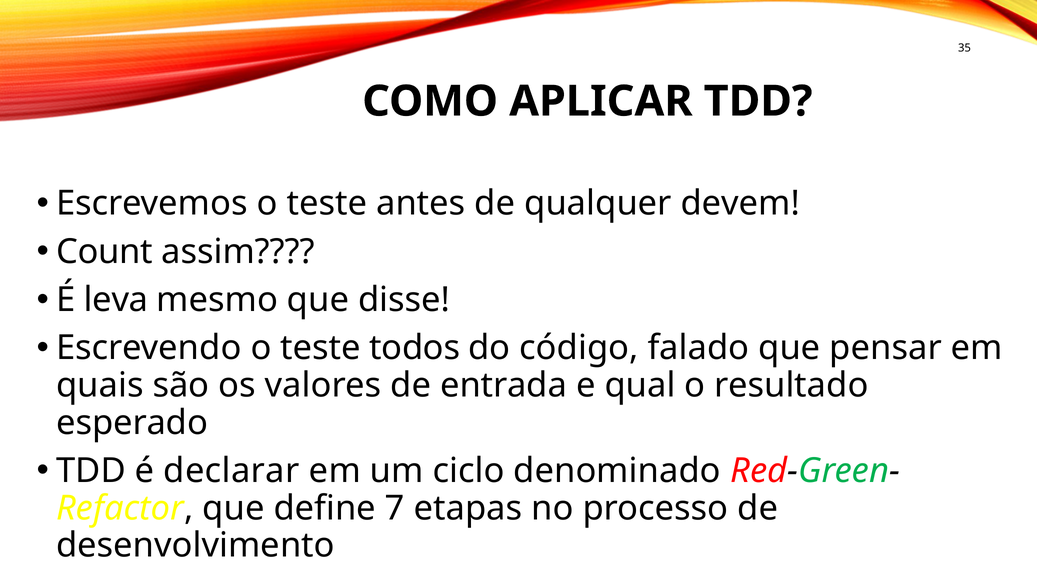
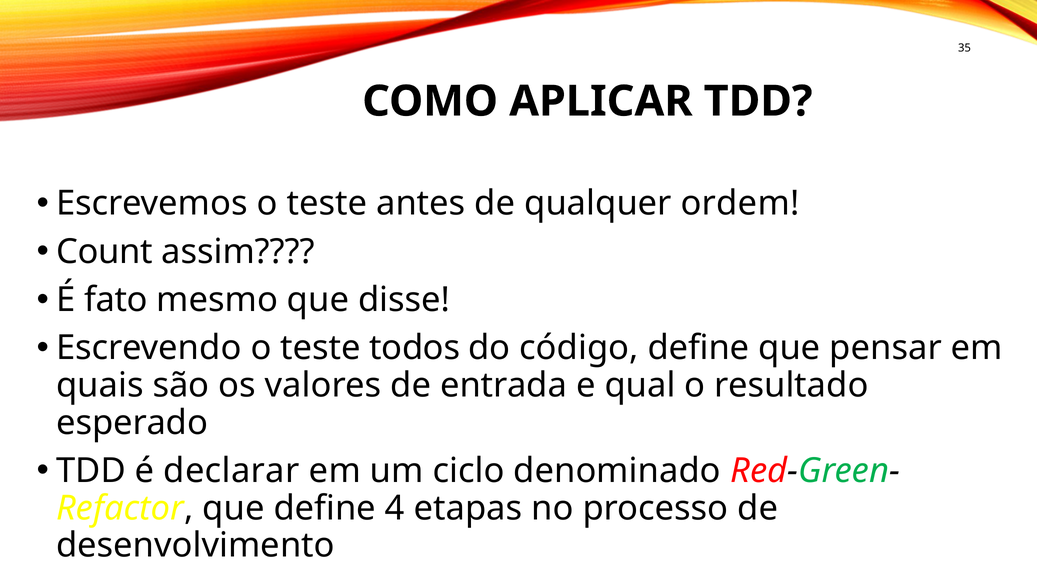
devem: devem -> ordem (740, 204)
leva: leva -> fato (116, 300)
código falado: falado -> define (699, 348)
7: 7 -> 4 (395, 508)
